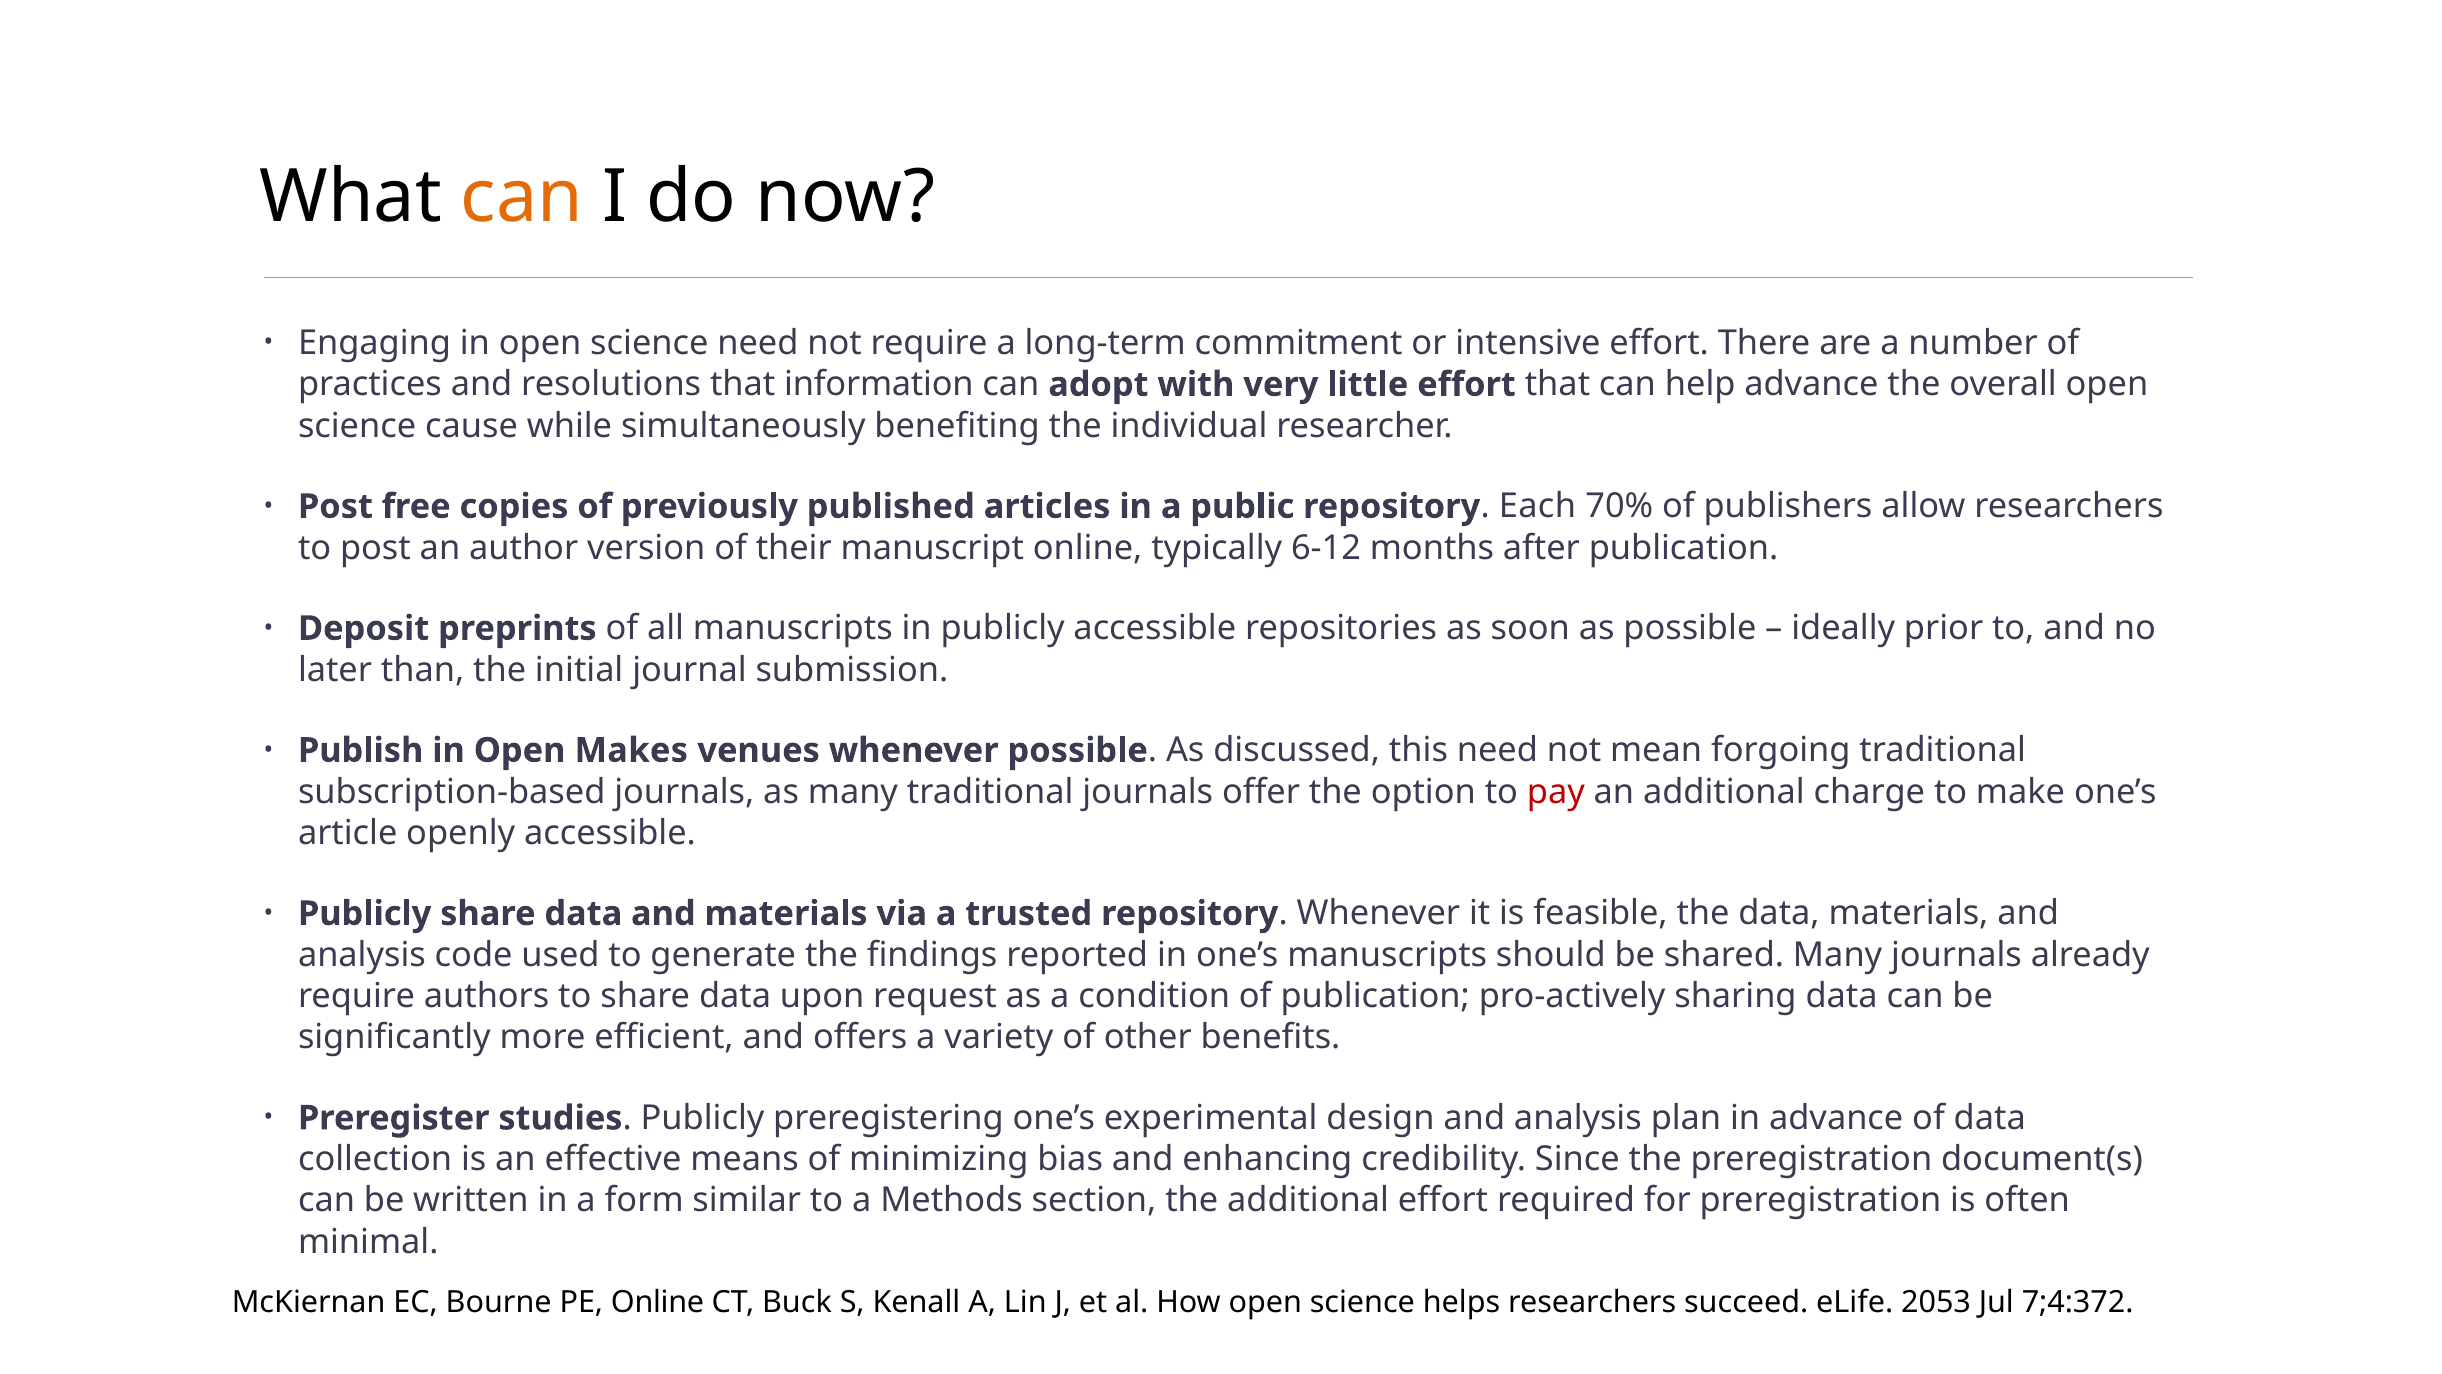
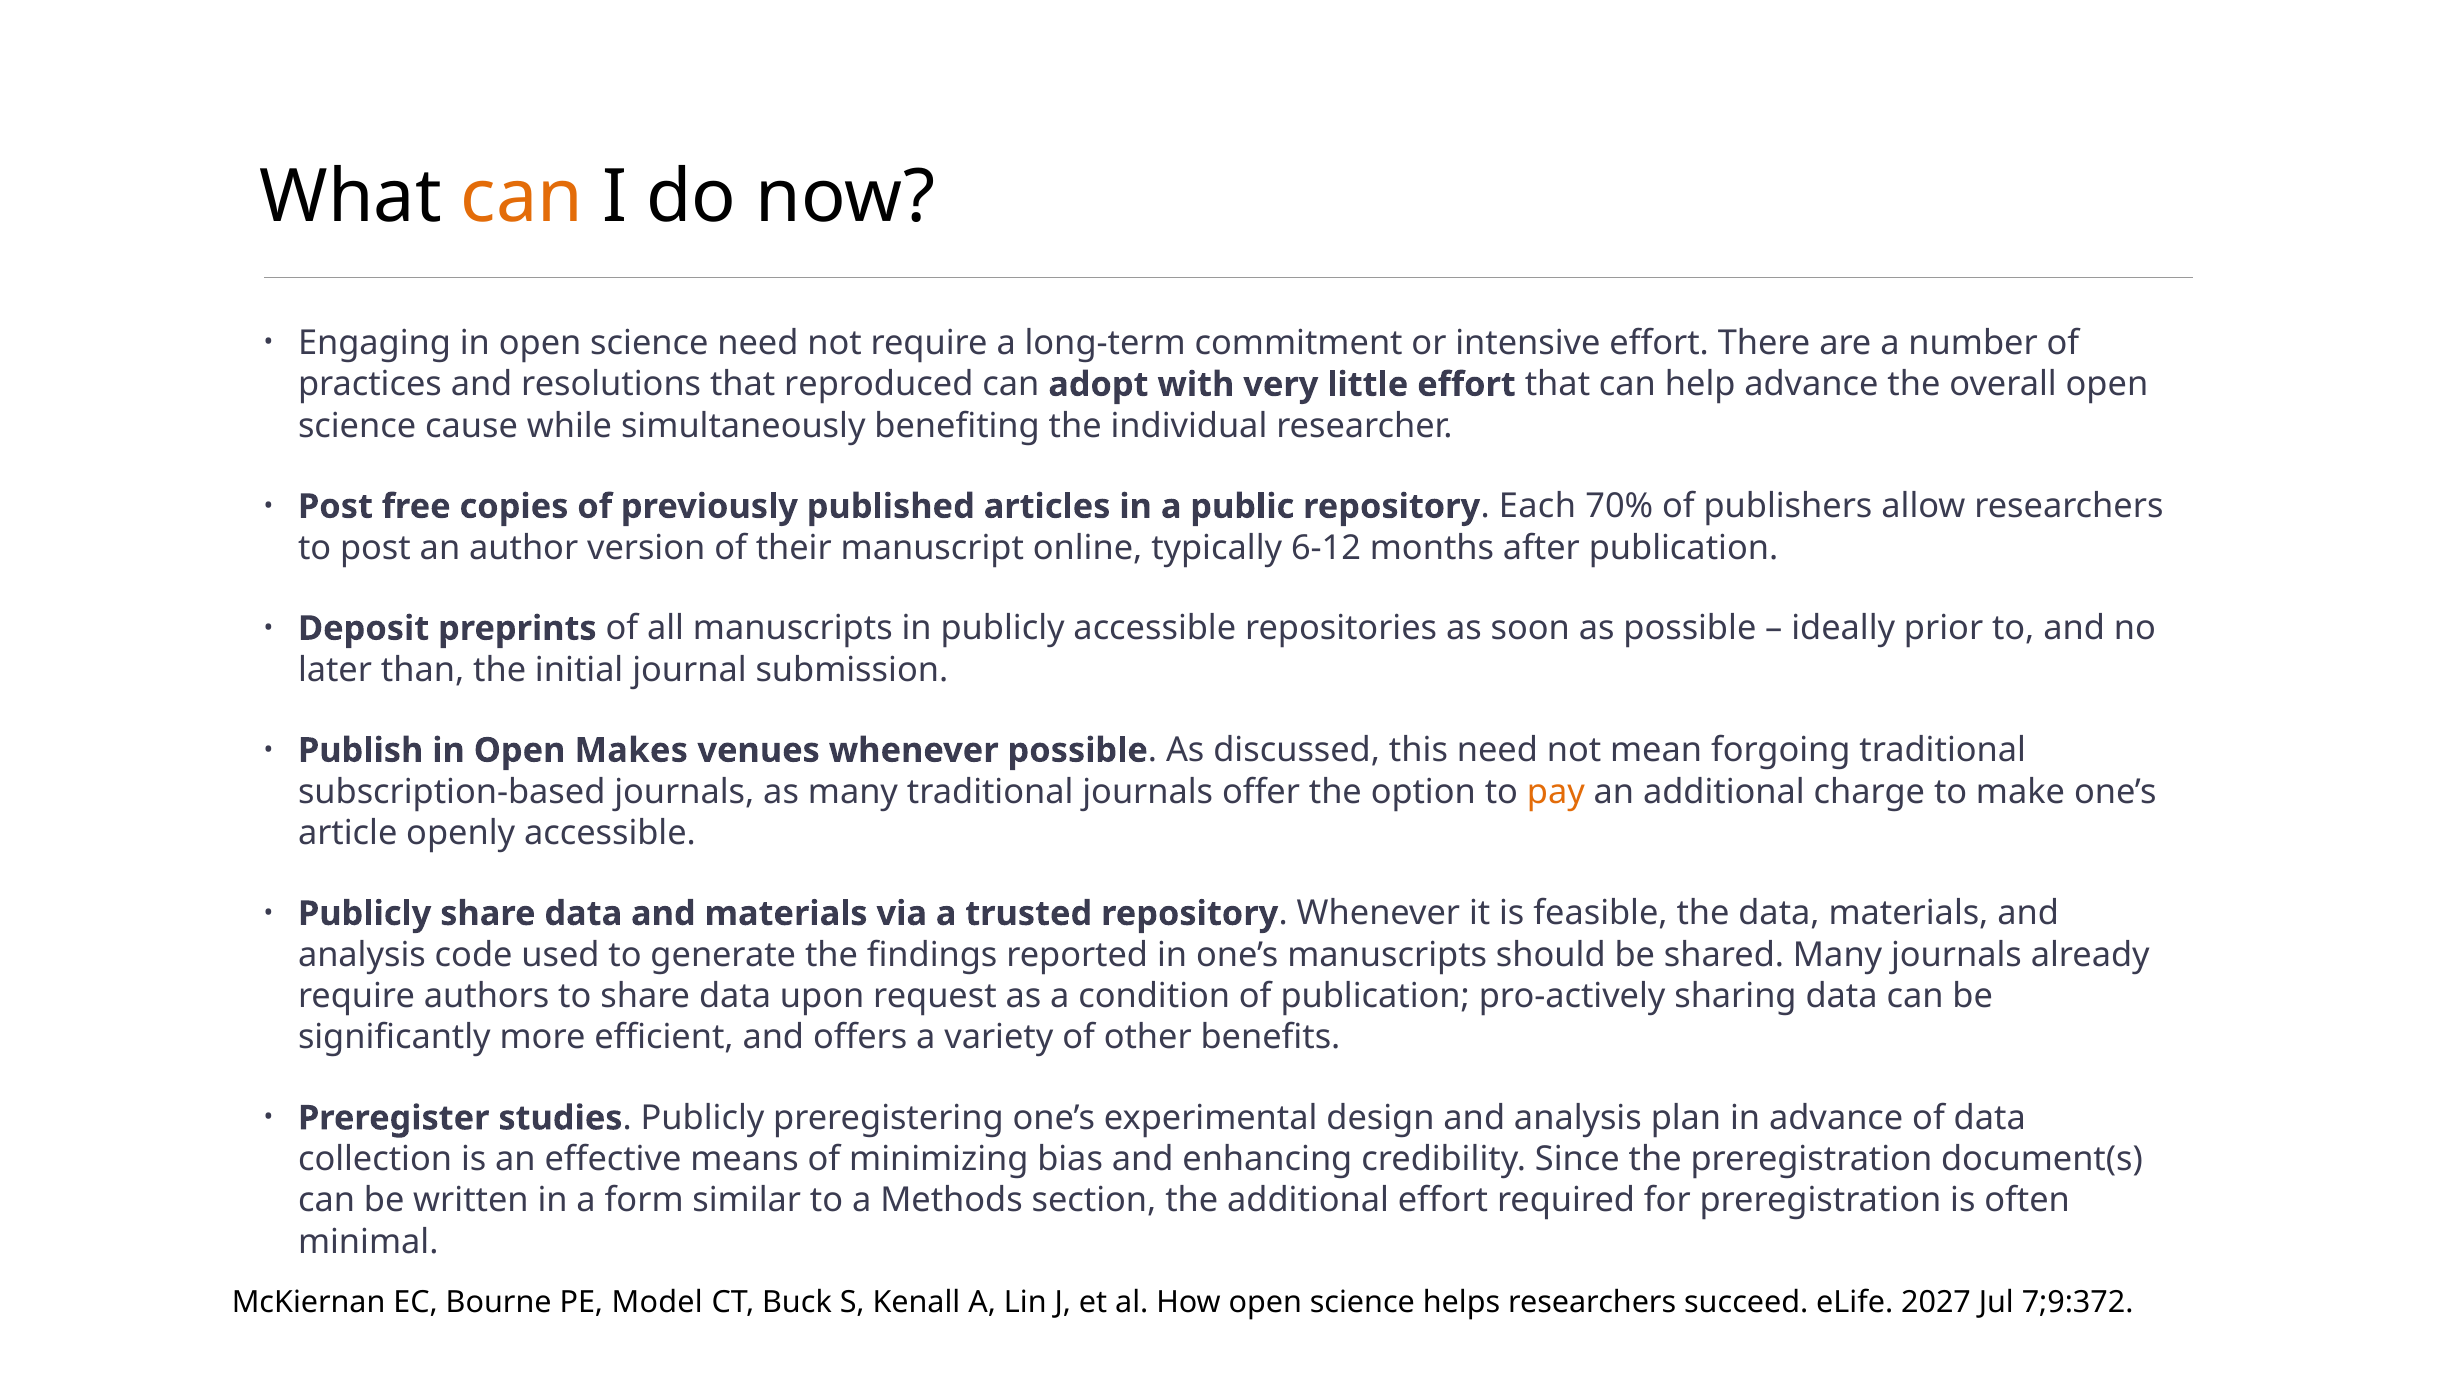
information: information -> reproduced (879, 384)
pay colour: red -> orange (1556, 791)
PE Online: Online -> Model (657, 1302)
2053: 2053 -> 2027 (1936, 1302)
7;4:372: 7;4:372 -> 7;9:372 (2078, 1302)
